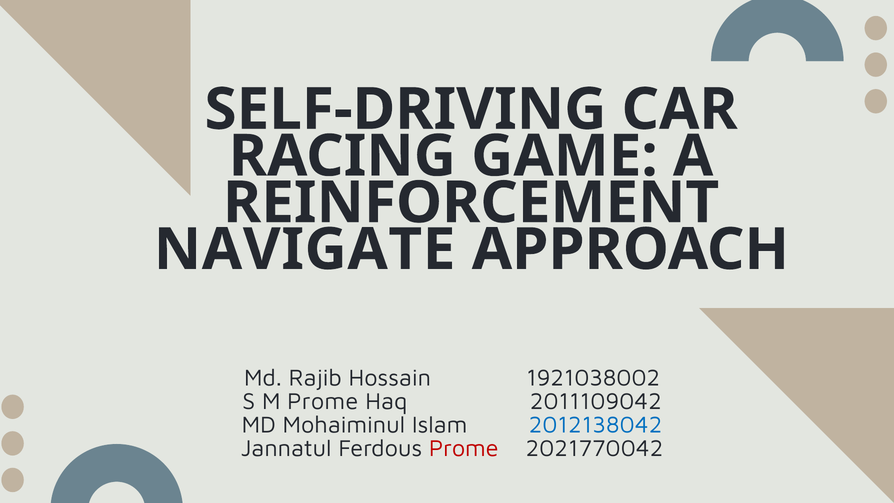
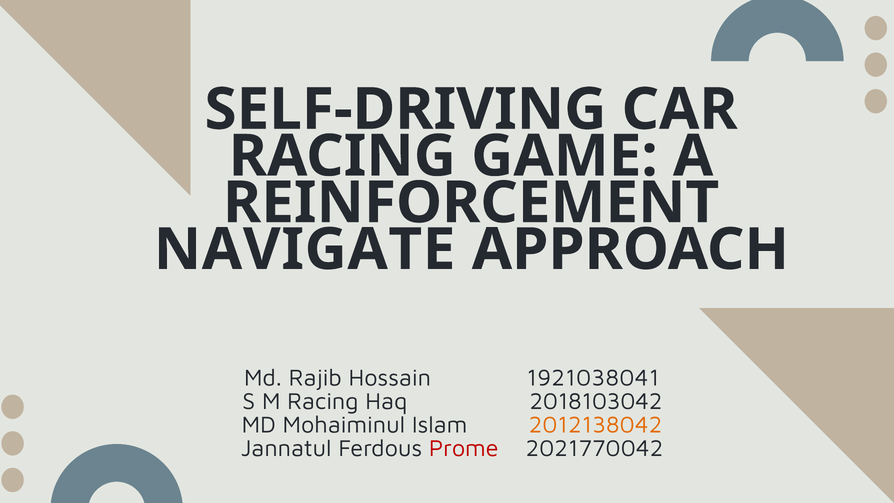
1921038002: 1921038002 -> 1921038041 (593, 378)
M Prome: Prome -> Racing (323, 401)
2011109042: 2011109042 -> 2018103042 (596, 401)
2012138042 colour: blue -> orange (595, 425)
